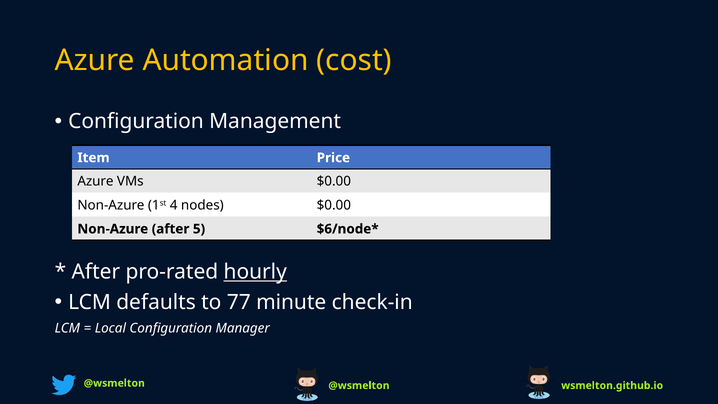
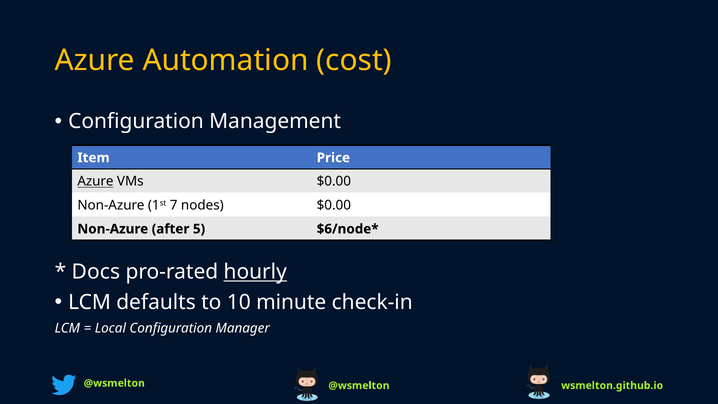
Azure underline: none -> present (95, 181)
4: 4 -> 7 (174, 205)
After: After -> Docs (96, 272)
77: 77 -> 10 (239, 302)
